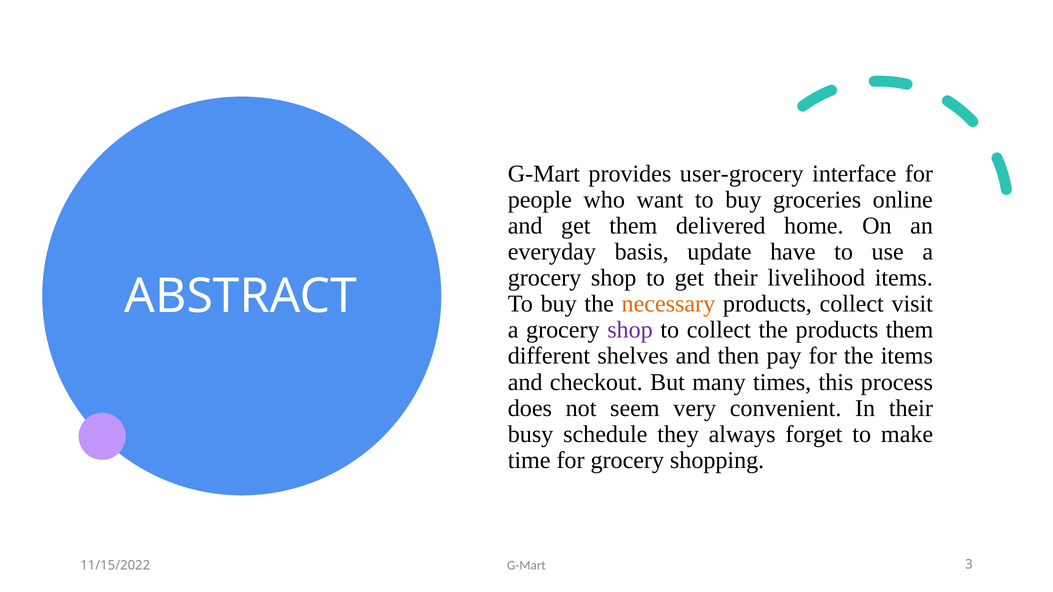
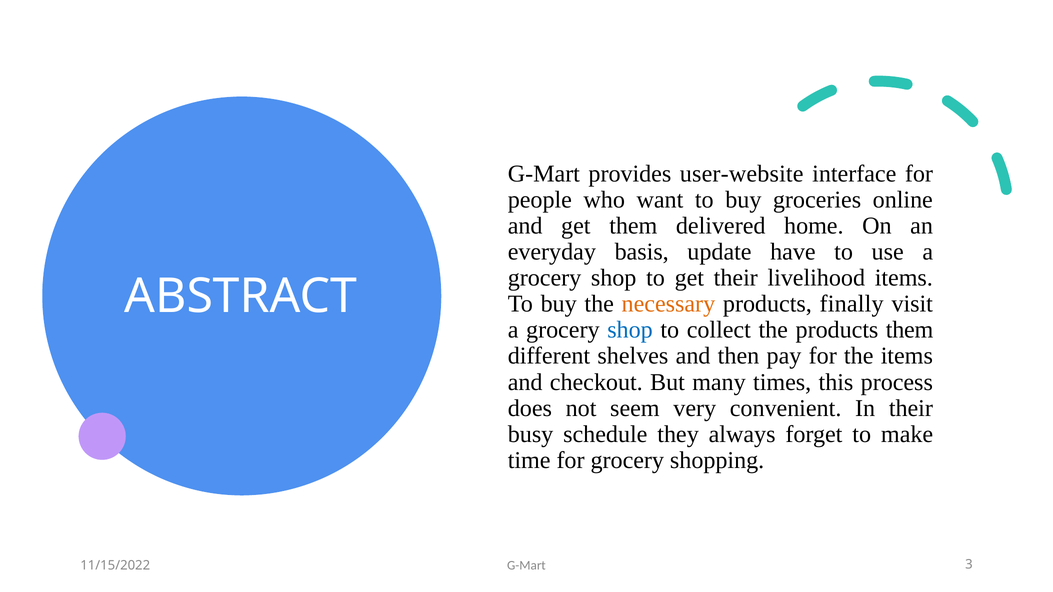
user-grocery: user-grocery -> user-website (742, 174)
products collect: collect -> finally (852, 304)
shop colour: purple -> blue (630, 330)
